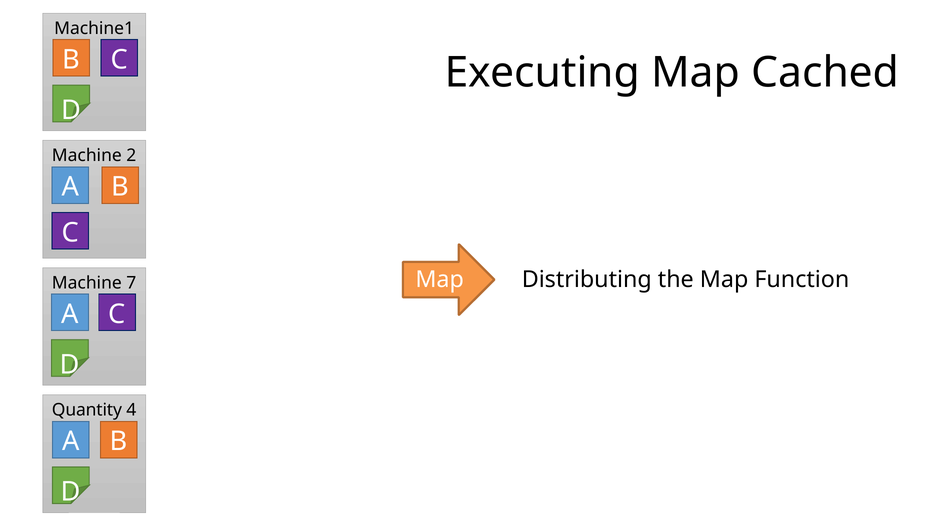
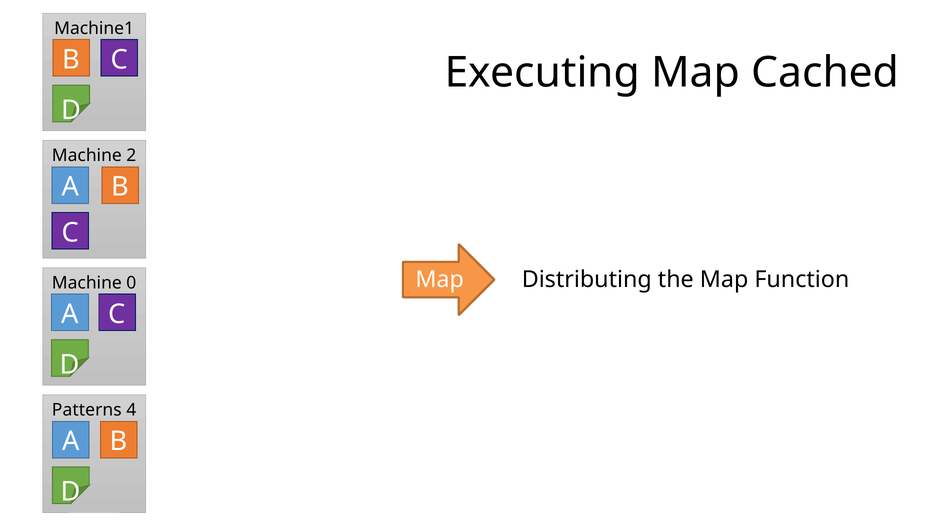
7: 7 -> 0 (131, 283)
Quantity: Quantity -> Patterns (87, 410)
